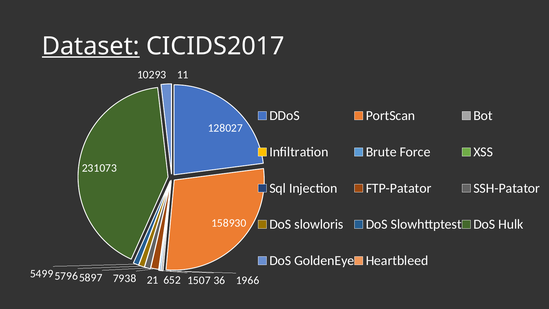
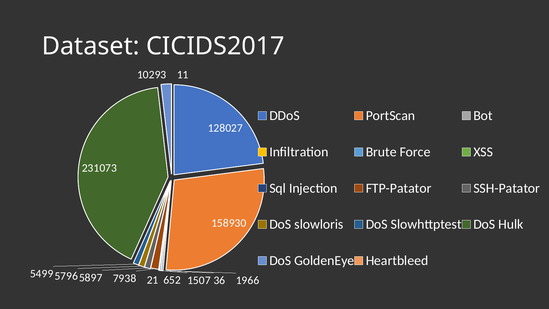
Dataset underline: present -> none (91, 46)
